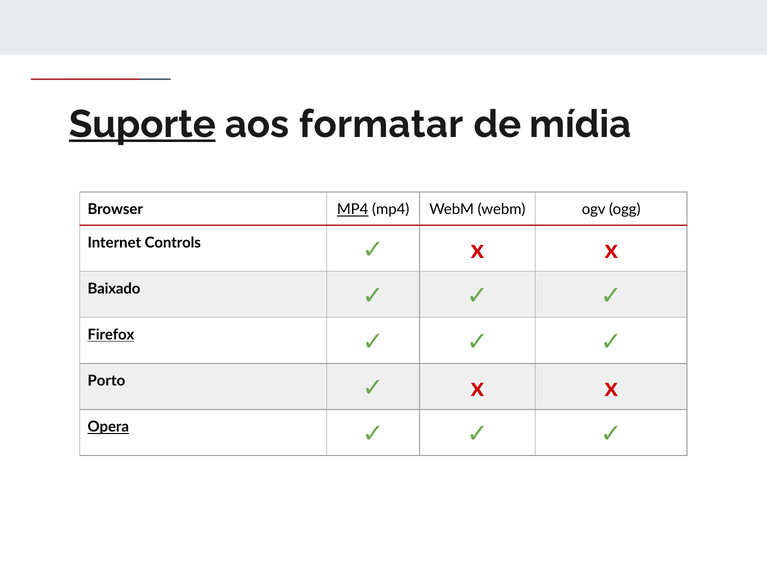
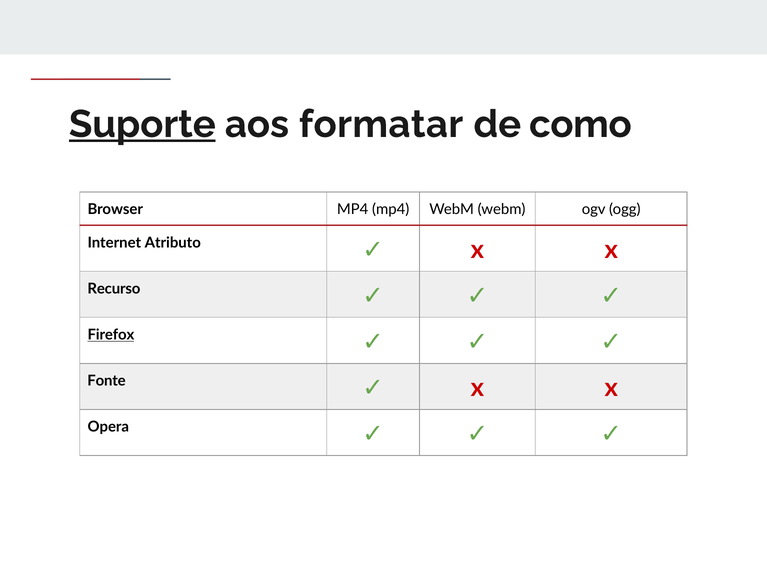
mídia: mídia -> como (580, 124)
MP4 underline: present -> none (353, 209)
Controls: Controls -> Atributo (173, 242)
Baixado: Baixado -> Recurso (114, 288)
Porto: Porto -> Fonte (106, 380)
Opera underline: present -> none (108, 426)
